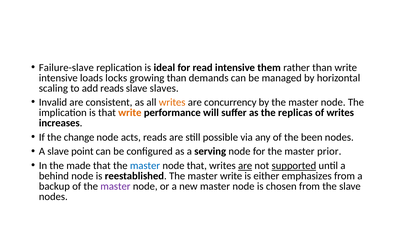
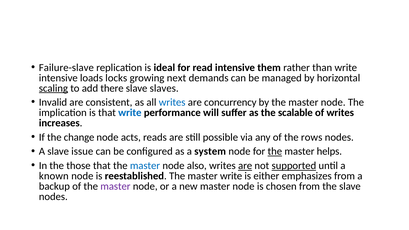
growing than: than -> next (176, 78)
scaling underline: none -> present (53, 88)
add reads: reads -> there (112, 88)
writes colour: orange -> blue (172, 102)
write colour: orange -> blue (130, 113)
replicas: replicas -> scalable (295, 113)
been: been -> rows (312, 137)
point: point -> issue (82, 151)
serving: serving -> system (210, 151)
the underline: none -> present (275, 151)
prior: prior -> helps (329, 151)
made: made -> those (78, 166)
node that: that -> also (197, 166)
behind: behind -> known (54, 176)
